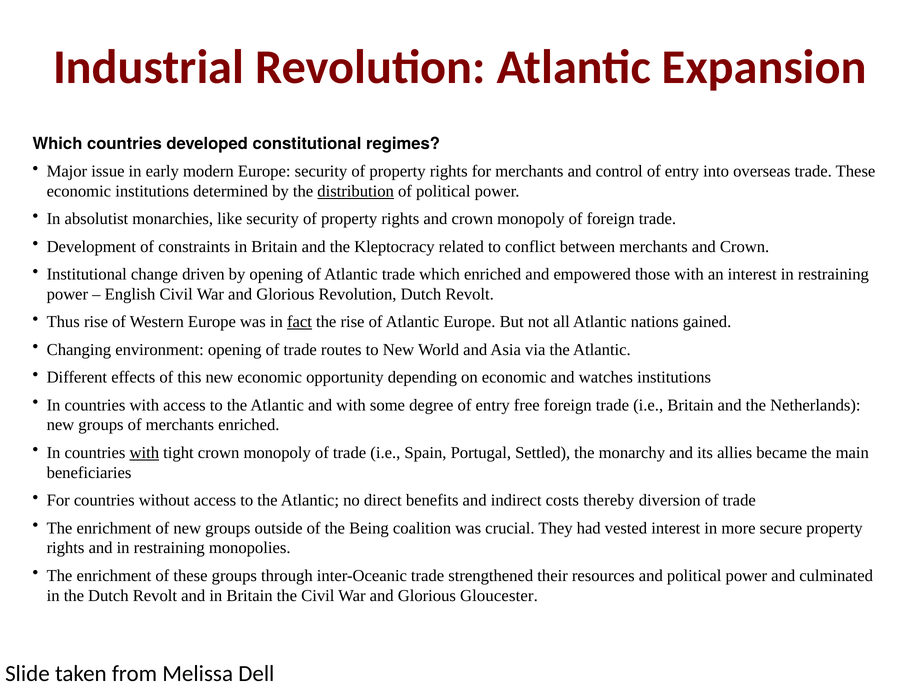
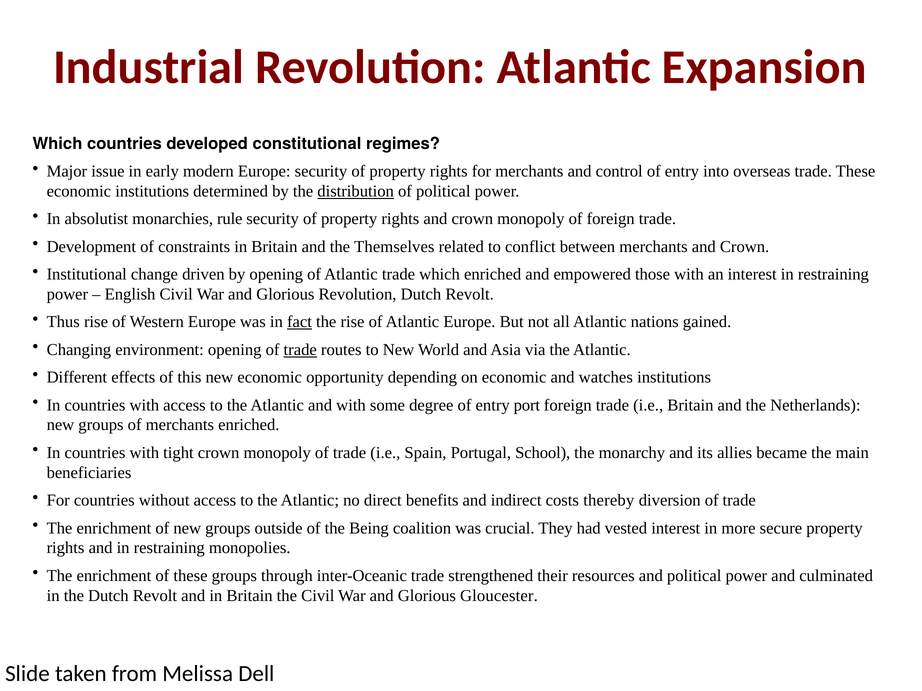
like: like -> rule (230, 219)
Kleptocracy: Kleptocracy -> Themselves (394, 247)
trade underline: none -> present (300, 350)
free: free -> port (527, 405)
with underline: present -> none (144, 453)
Settled: Settled -> School (543, 453)
